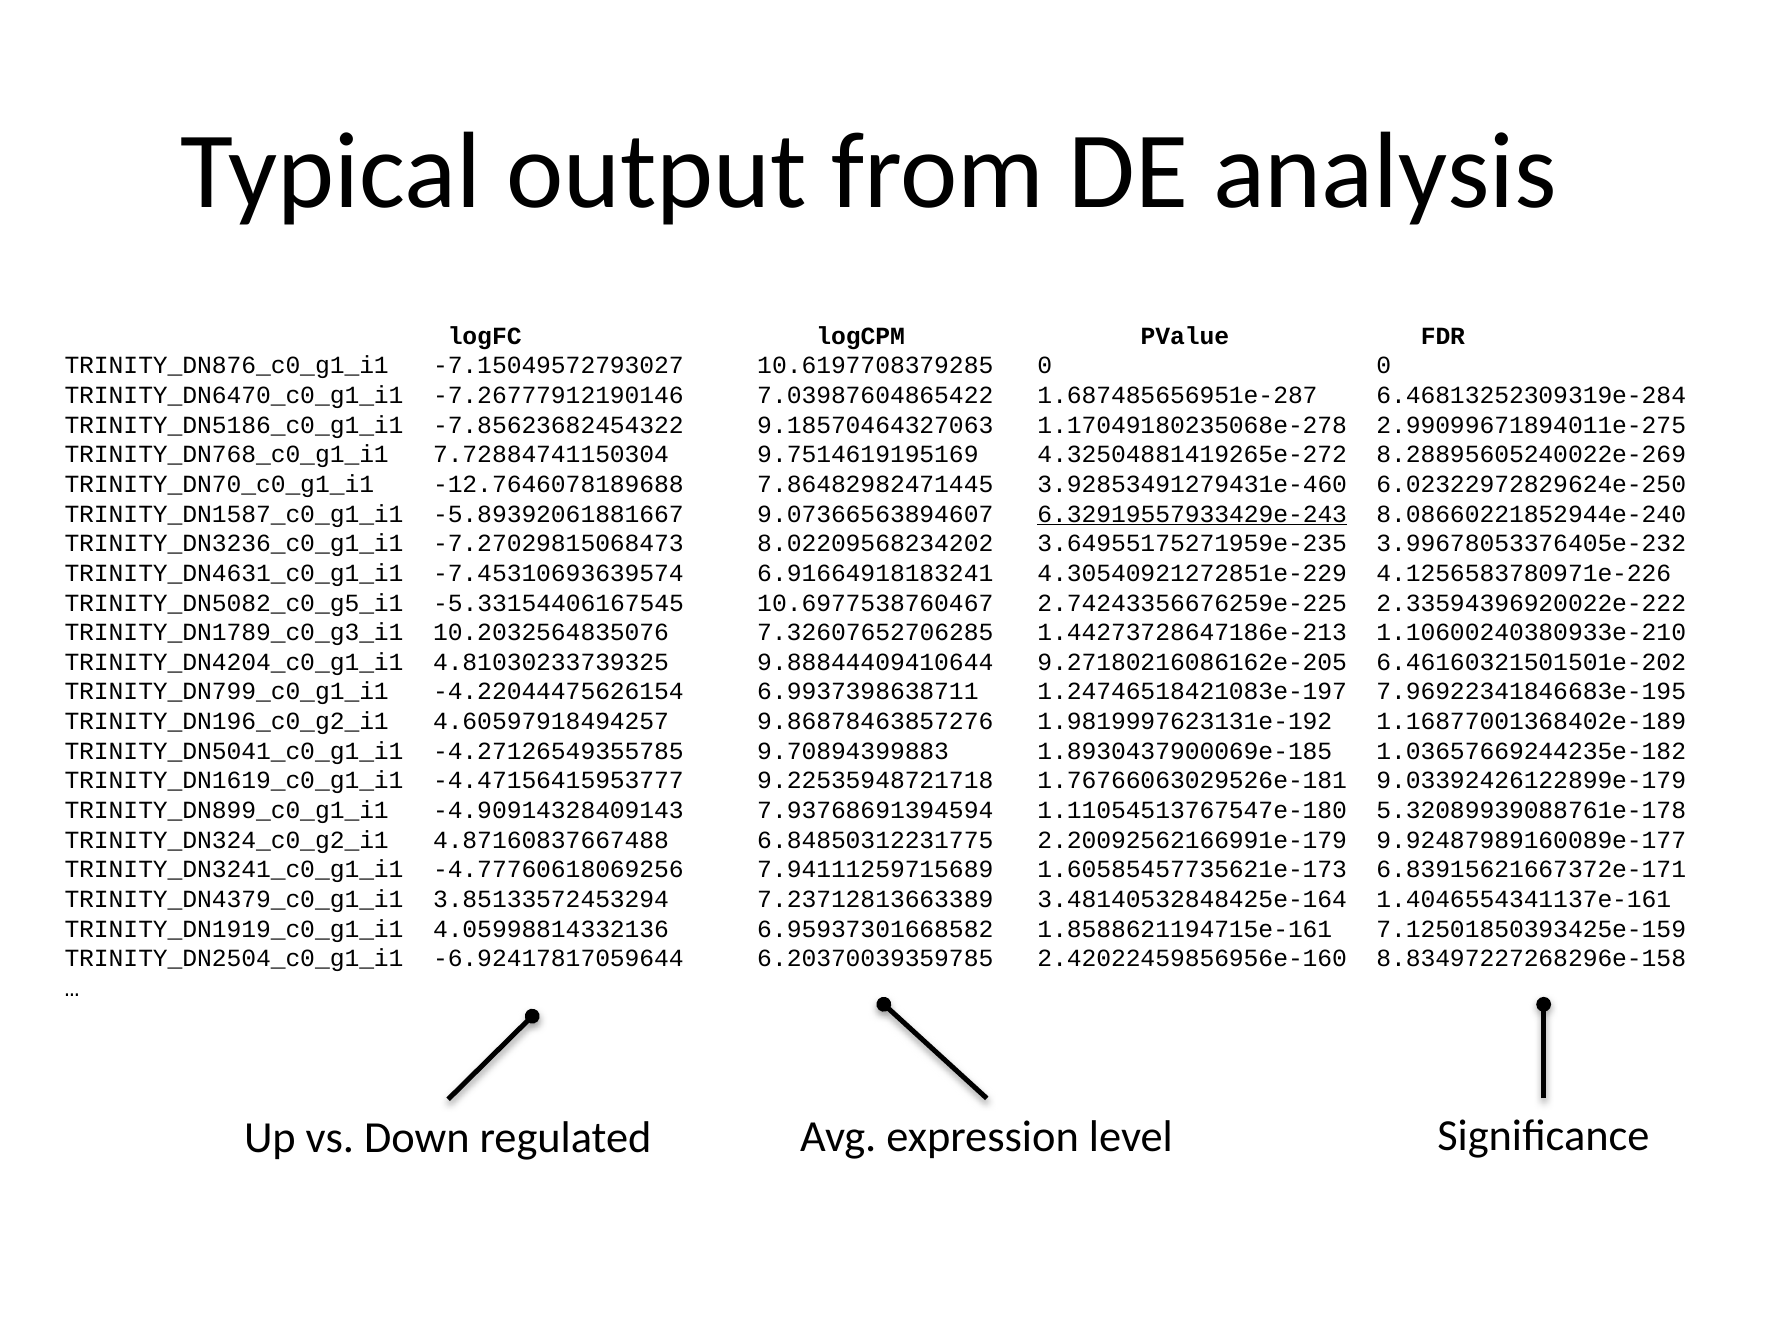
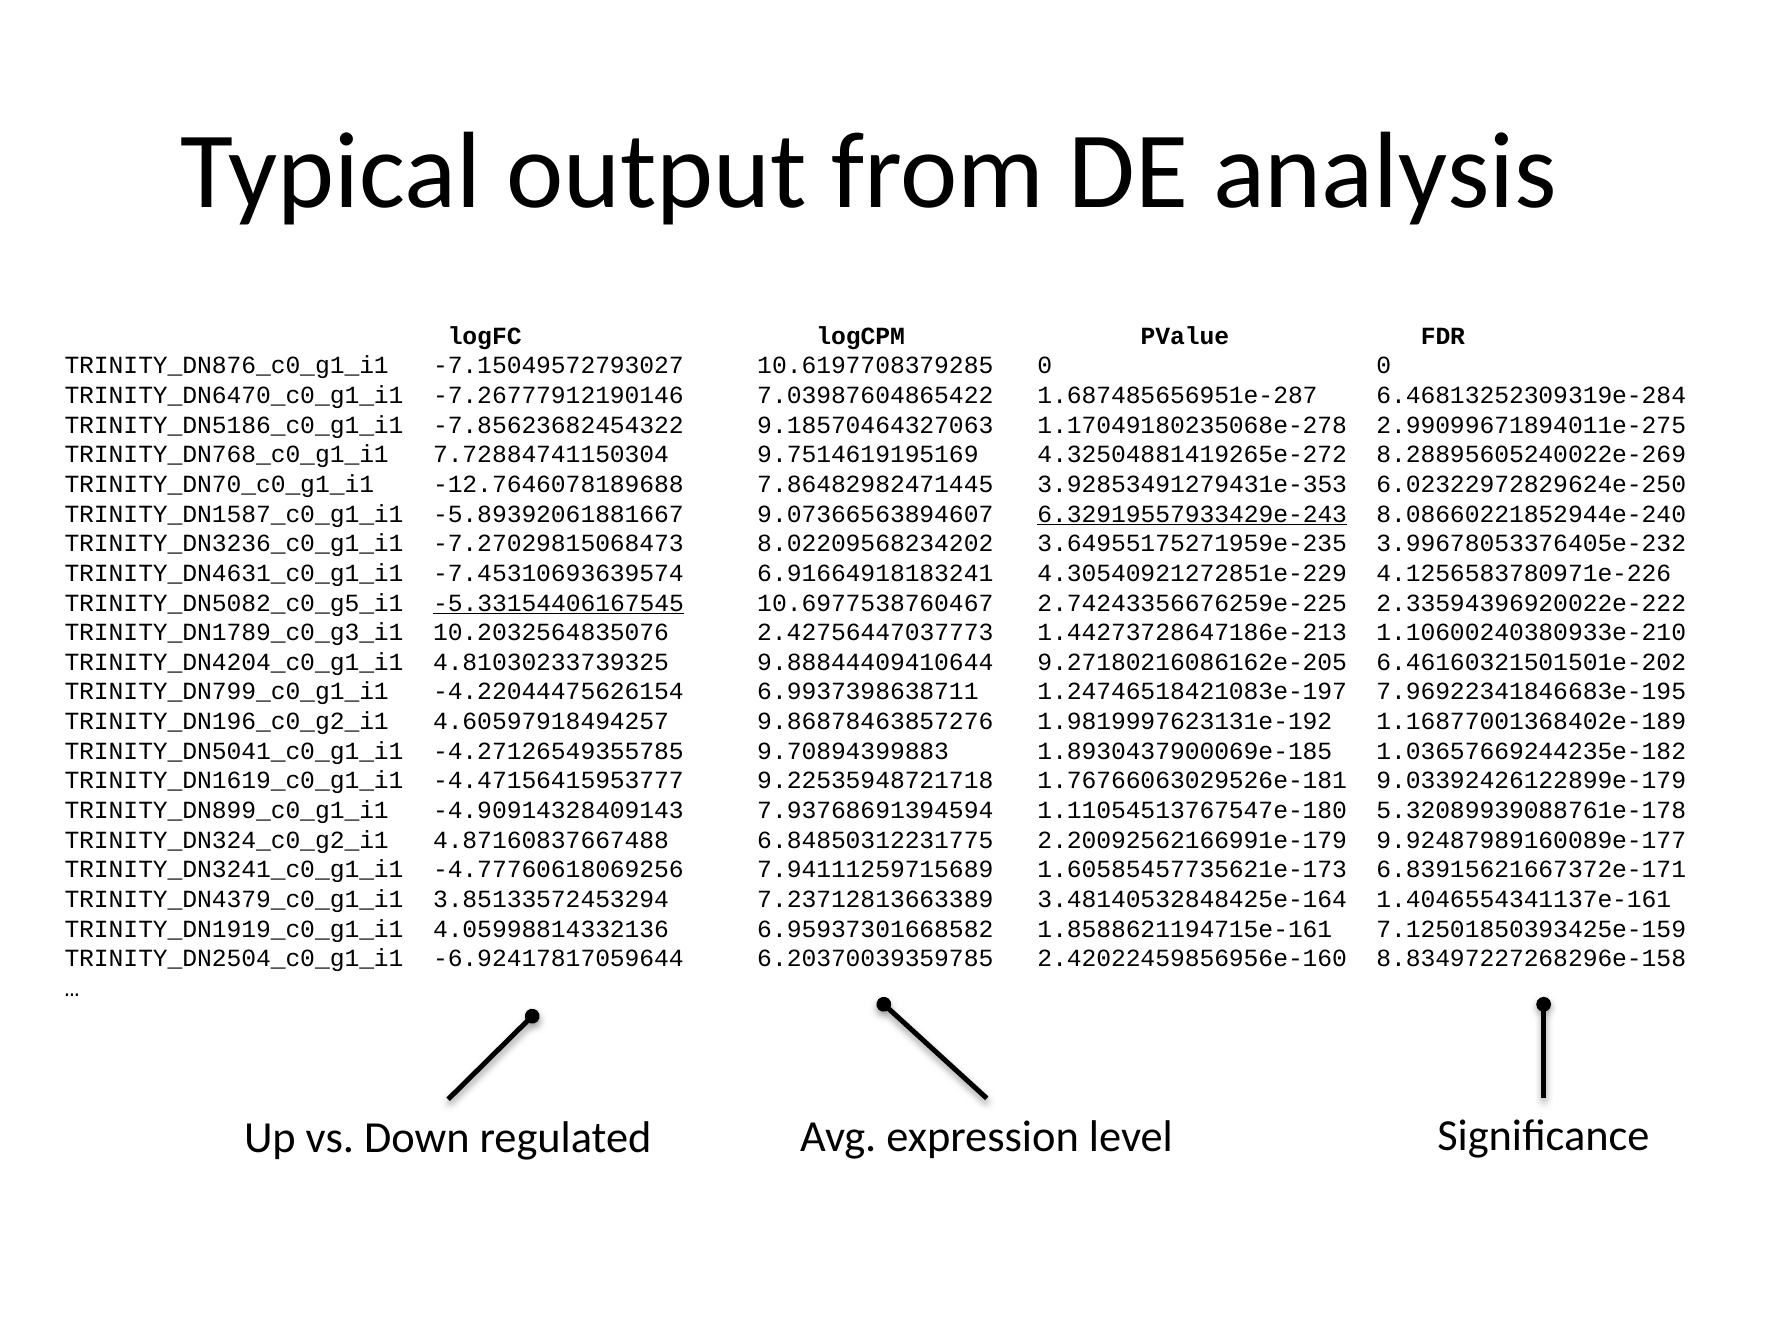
3.92853491279431e-460: 3.92853491279431e-460 -> 3.92853491279431e-353 (1192, 484)
-5.33154406167545 underline: none -> present (558, 603)
7.32607652706285: 7.32607652706285 -> 2.42756447037773 (875, 633)
